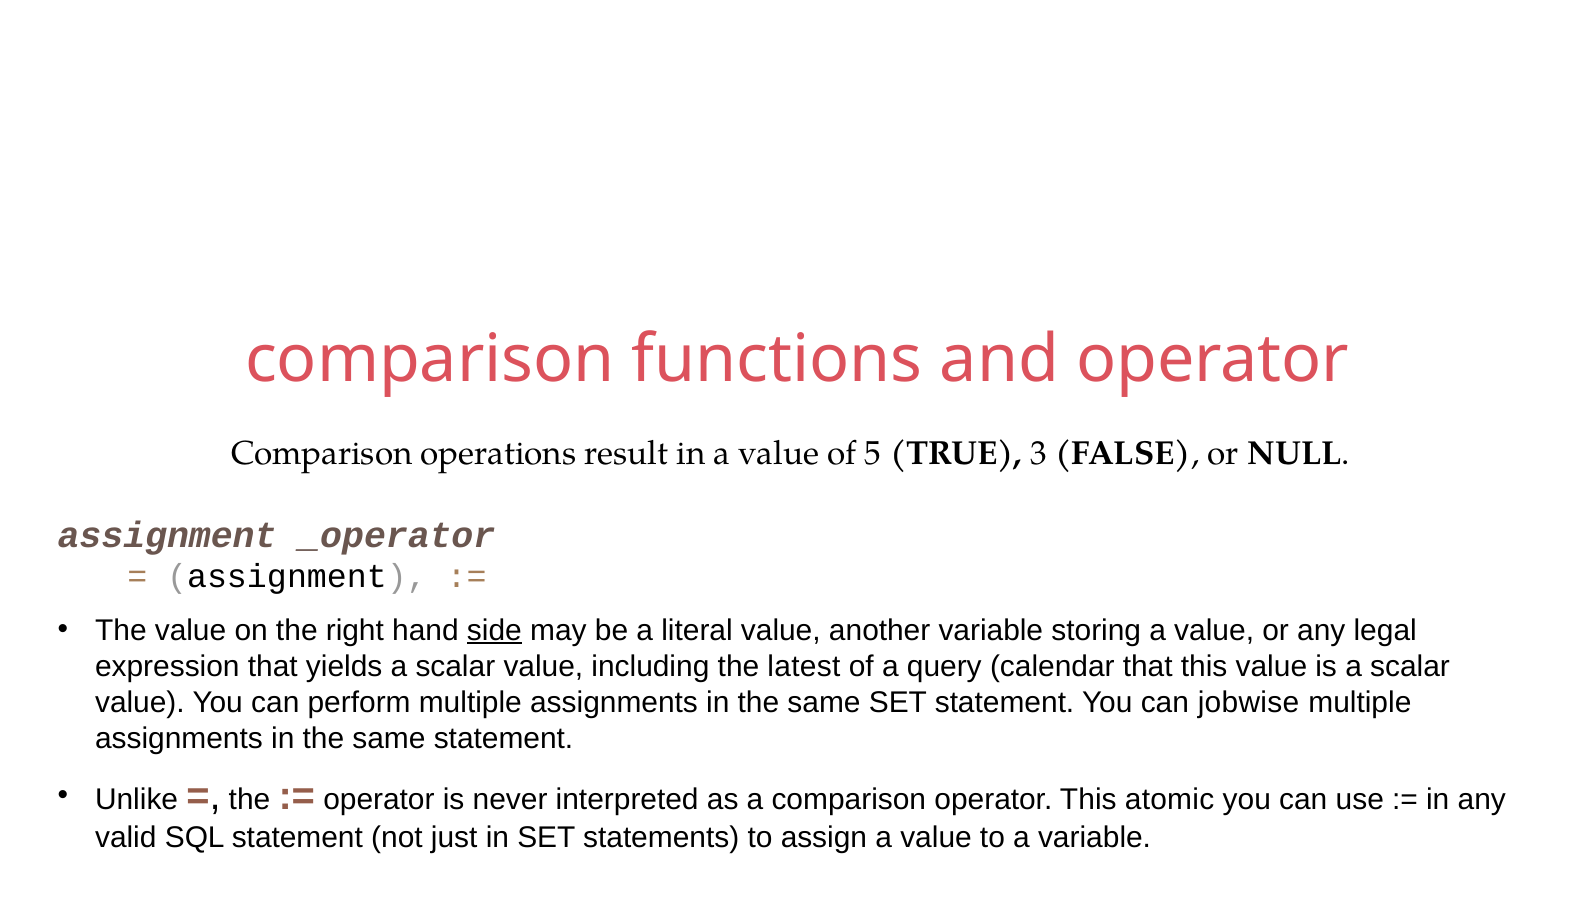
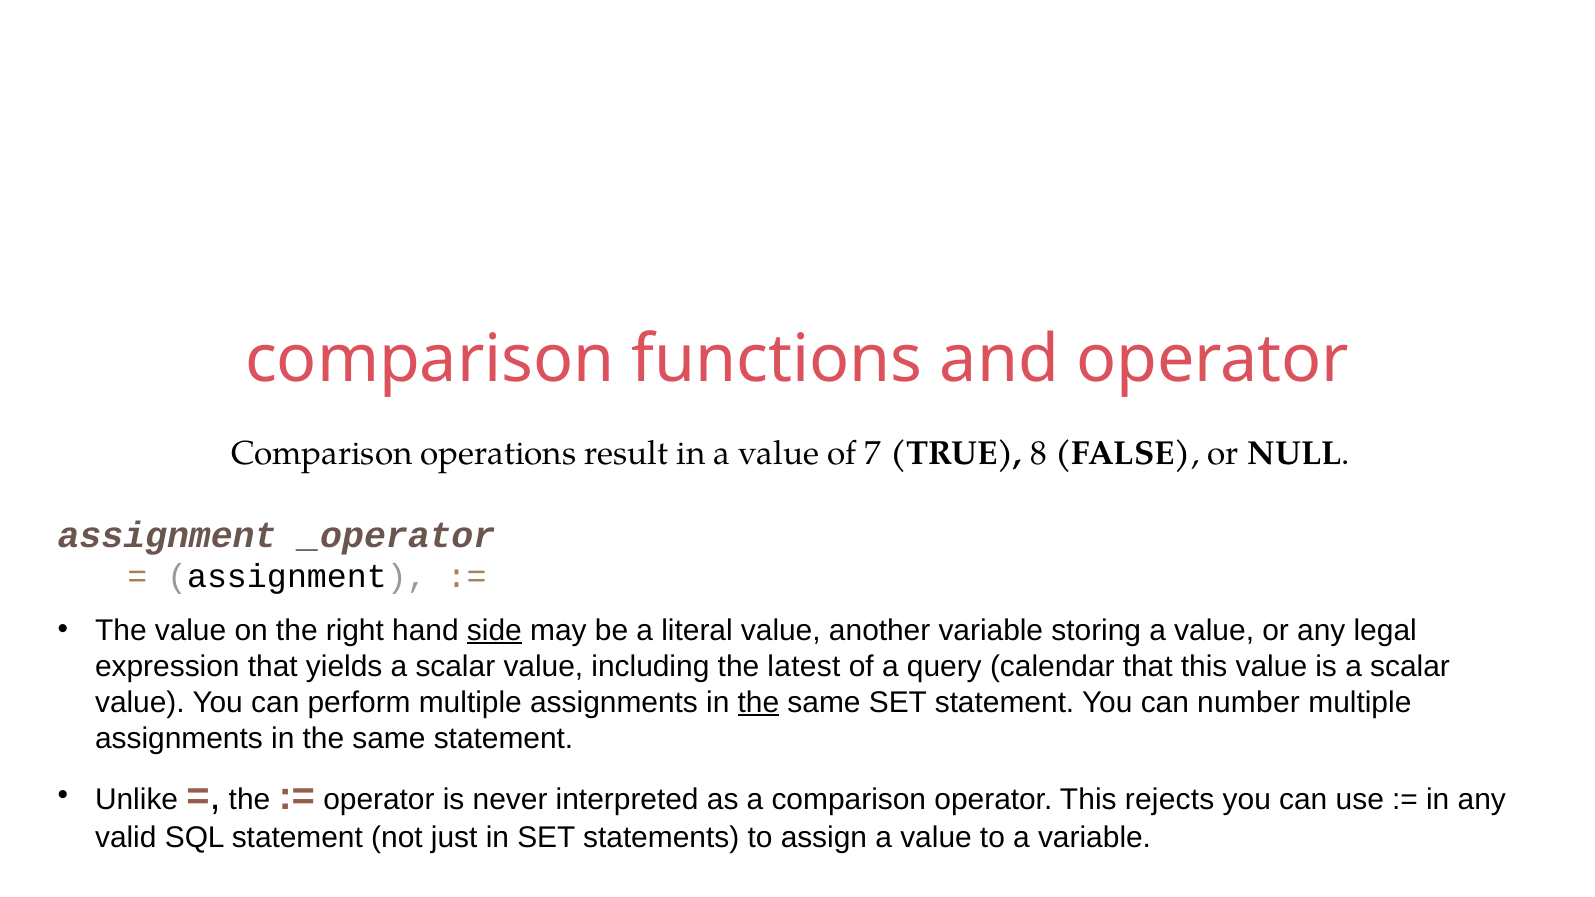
5: 5 -> 7 (873, 454)
3: 3 -> 8 (1039, 454)
the underline: none -> present (758, 702)
jobwise: jobwise -> number (1249, 702)
atomic: atomic -> rejects (1170, 800)
